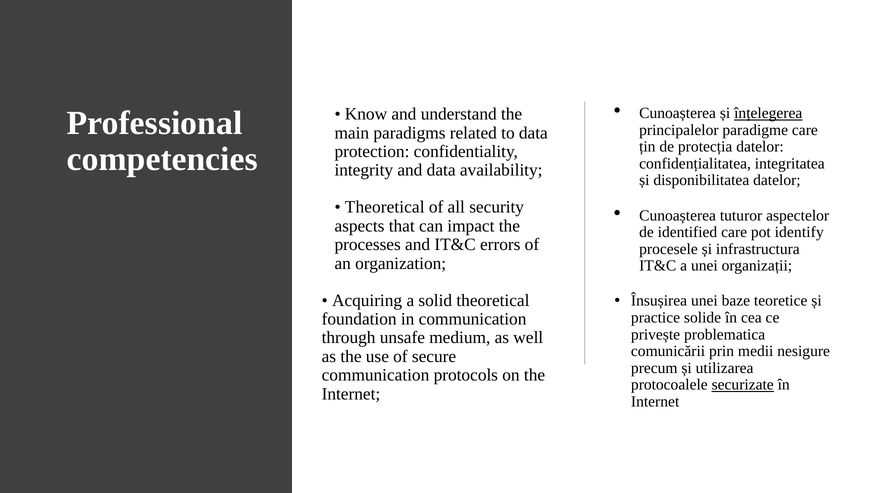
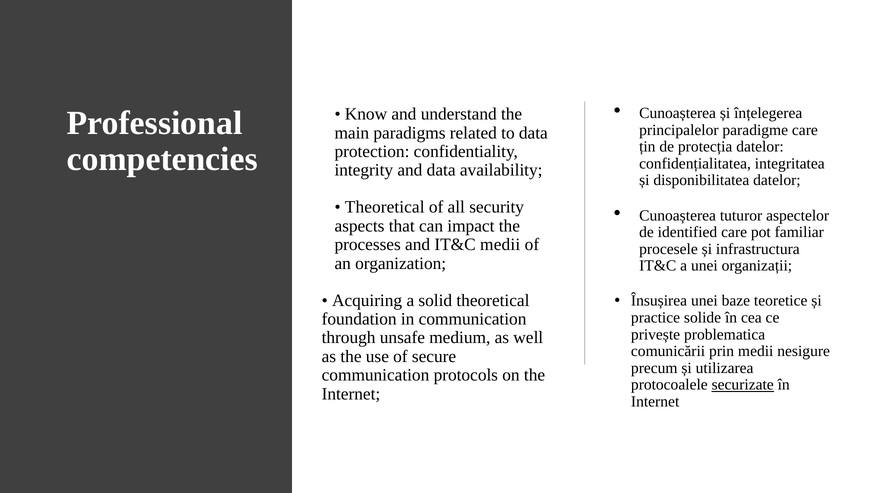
înțelegerea underline: present -> none (768, 113)
identify: identify -> familiar (799, 232)
IT&C errors: errors -> medii (500, 245)
